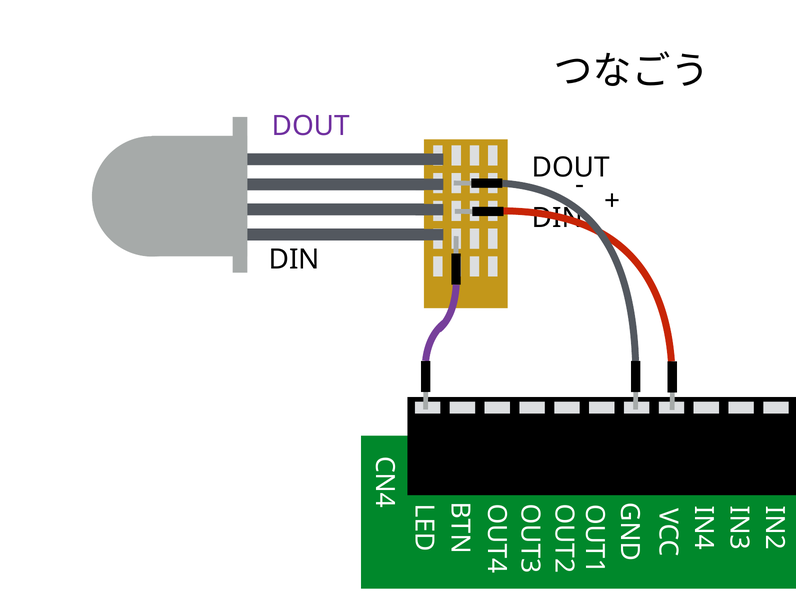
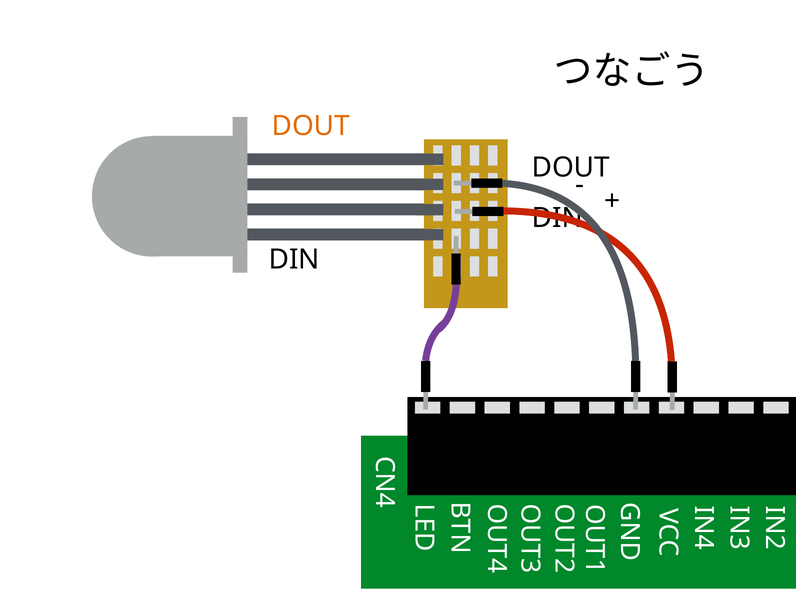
DOUT colour: purple -> orange (311, 126)
